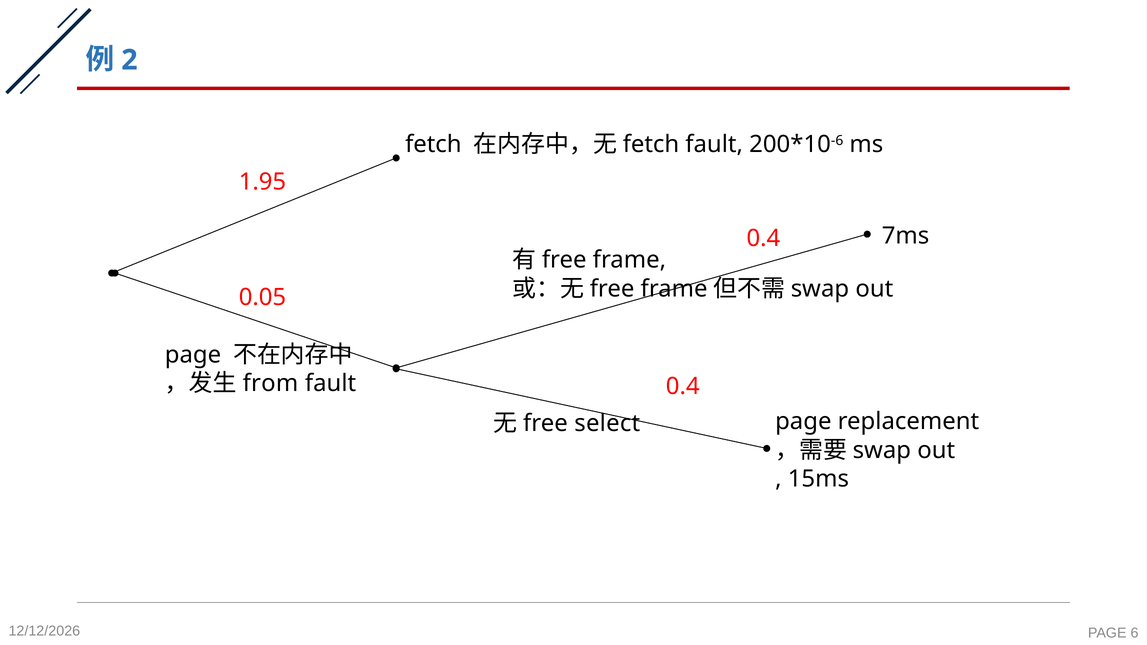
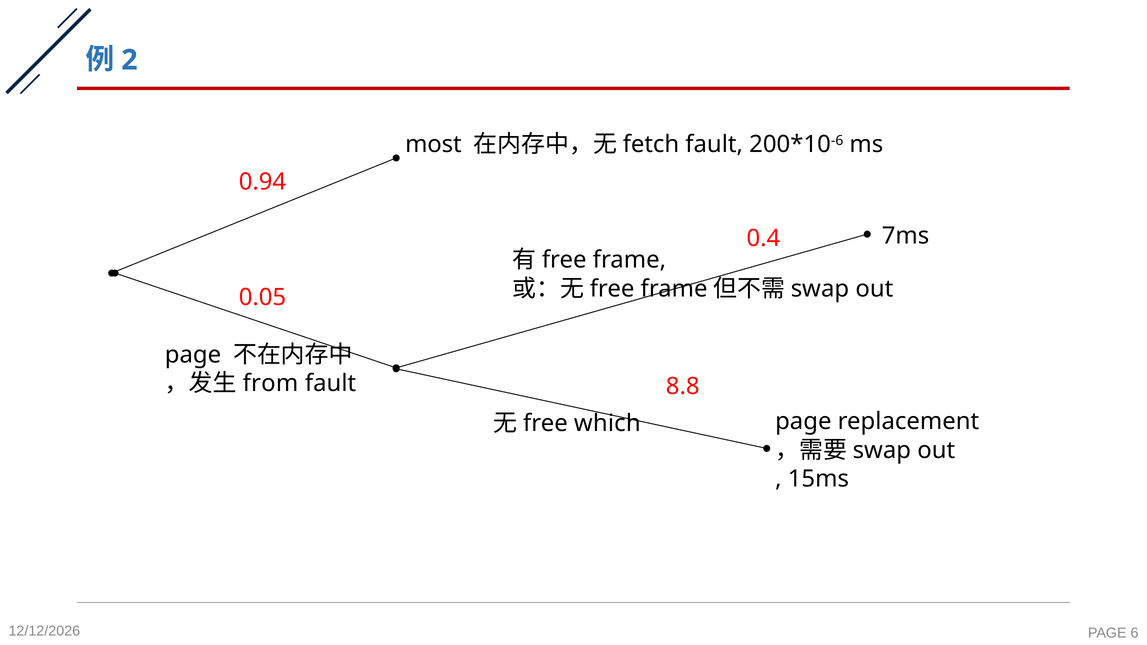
fetch: fetch -> most (433, 144)
1.95: 1.95 -> 0.94 (262, 182)
0.4: 0.4 -> 8.8 (683, 386)
select: select -> which (607, 423)
